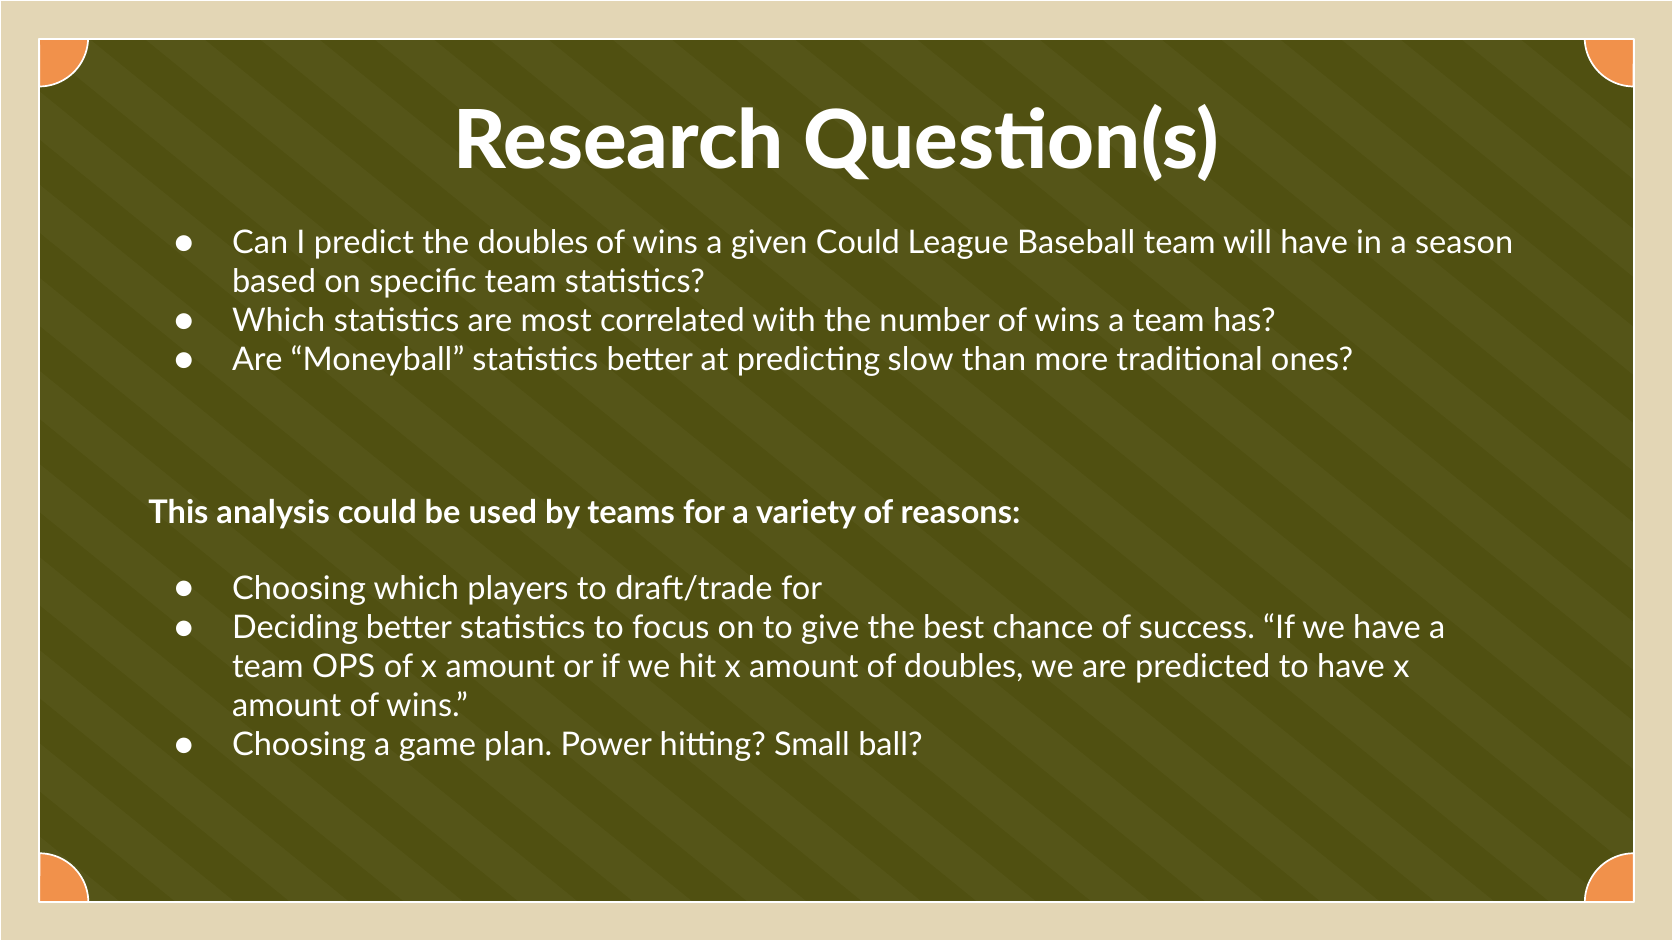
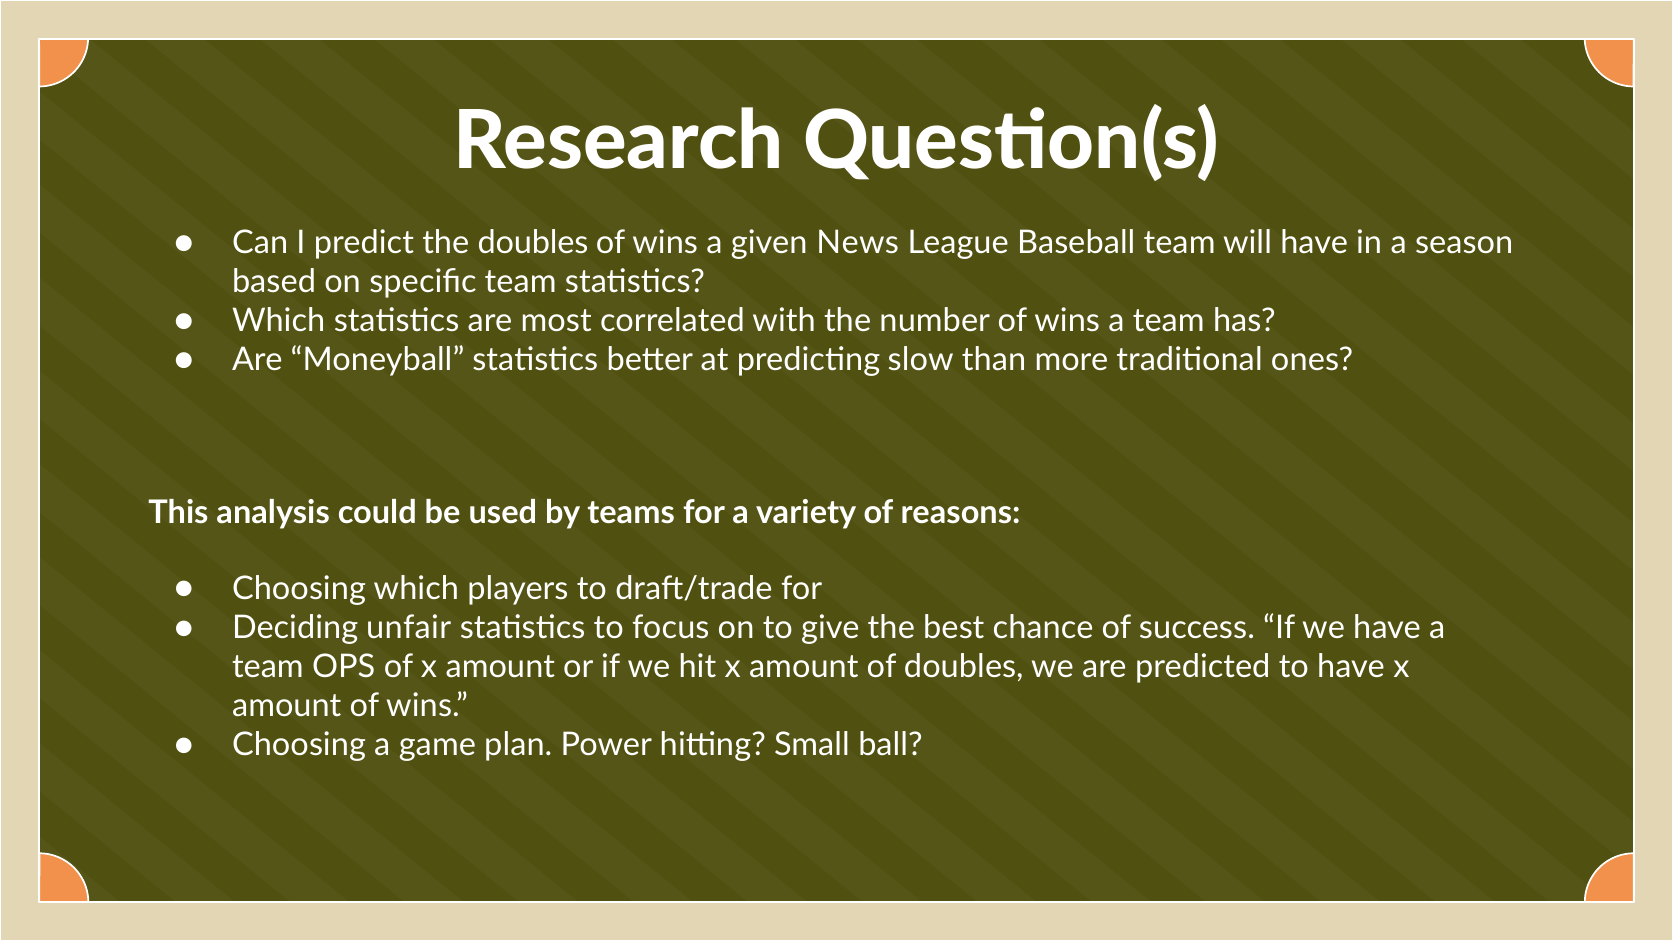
given Could: Could -> News (858, 243)
Deciding better: better -> unfair (409, 628)
